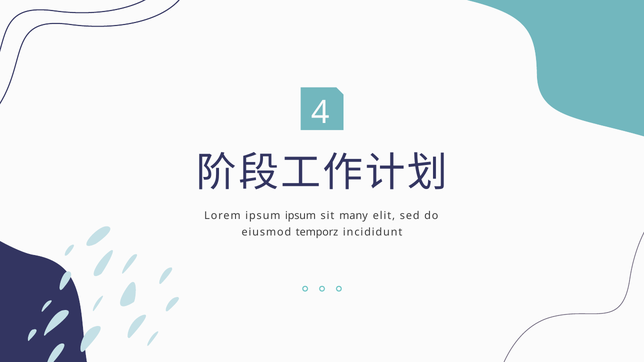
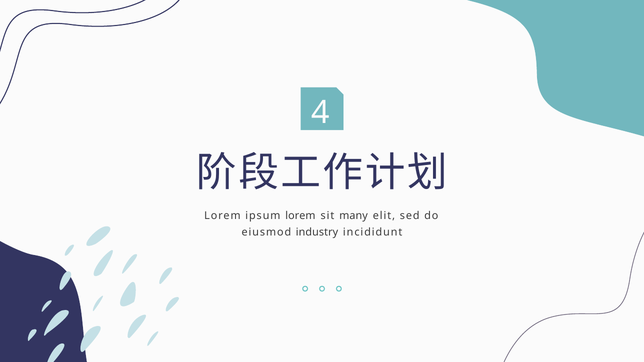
ipsum ipsum: ipsum -> lorem (300, 216)
temporz: temporz -> industry (317, 232)
